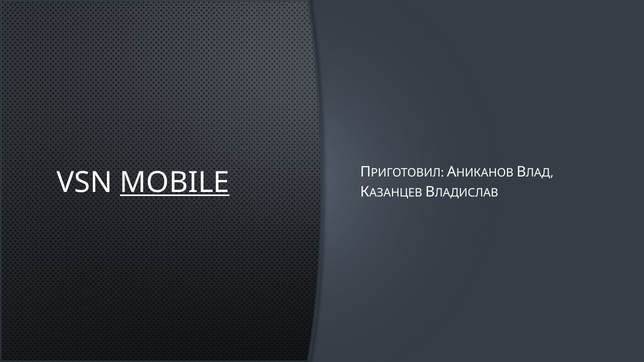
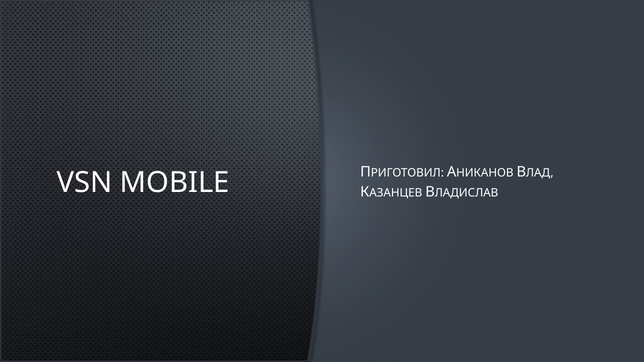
MOBILE underline: present -> none (175, 183)
